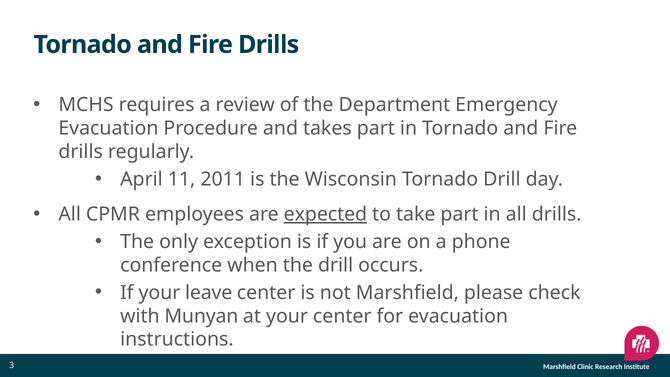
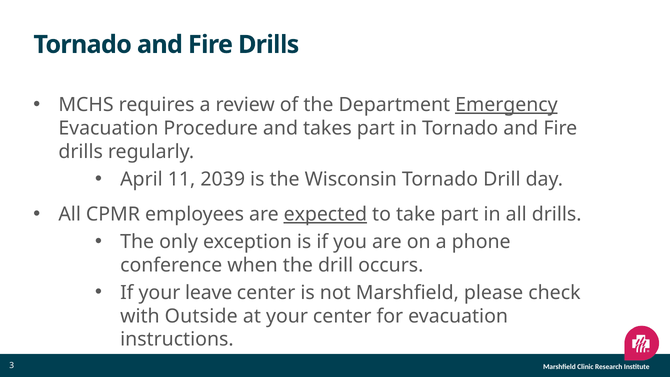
Emergency underline: none -> present (506, 105)
2011: 2011 -> 2039 (223, 179)
Munyan: Munyan -> Outside (201, 316)
